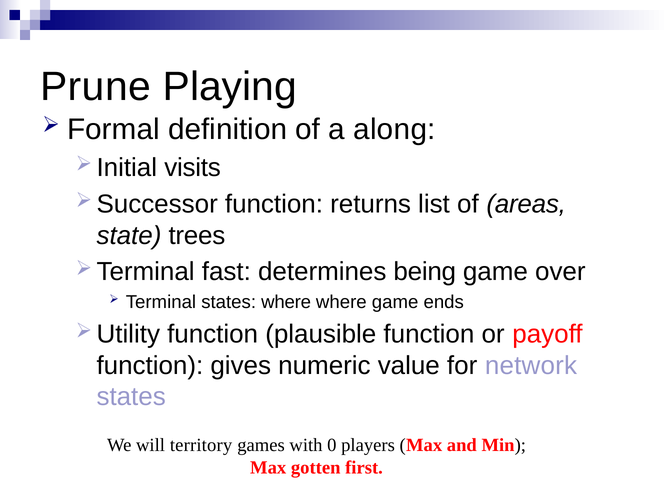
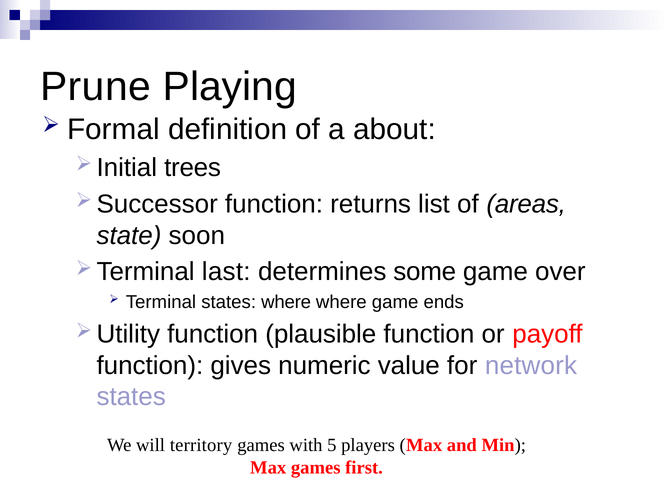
along: along -> about (395, 129)
visits: visits -> trees (193, 168)
trees: trees -> soon (197, 235)
fast: fast -> last (226, 272)
being: being -> some (425, 272)
0: 0 -> 5 (332, 445)
Max gotten: gotten -> games (316, 467)
